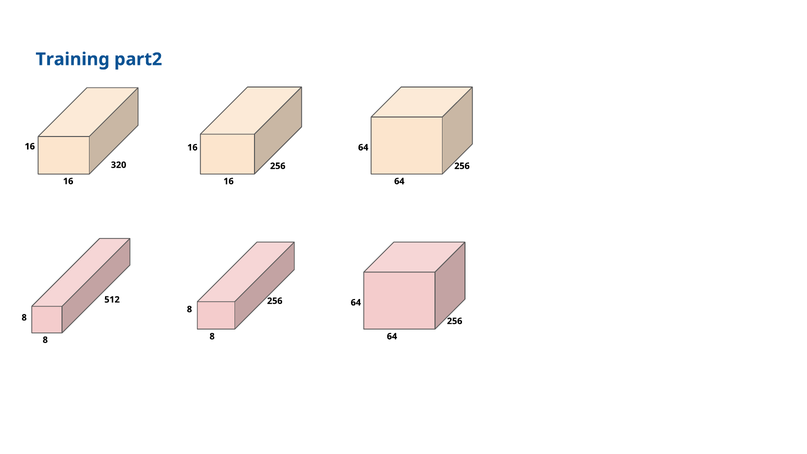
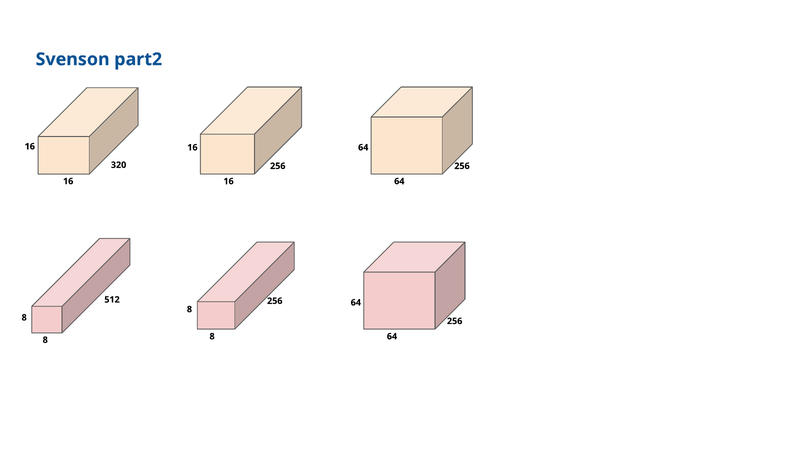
Training: Training -> Svenson (73, 59)
